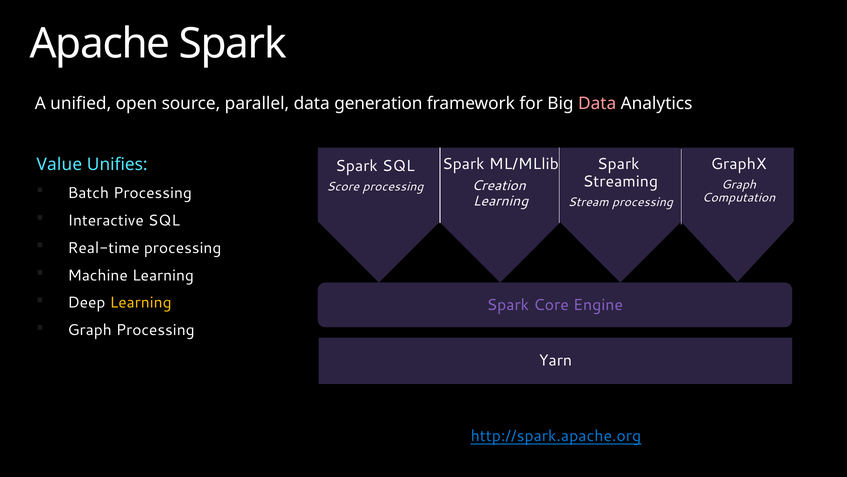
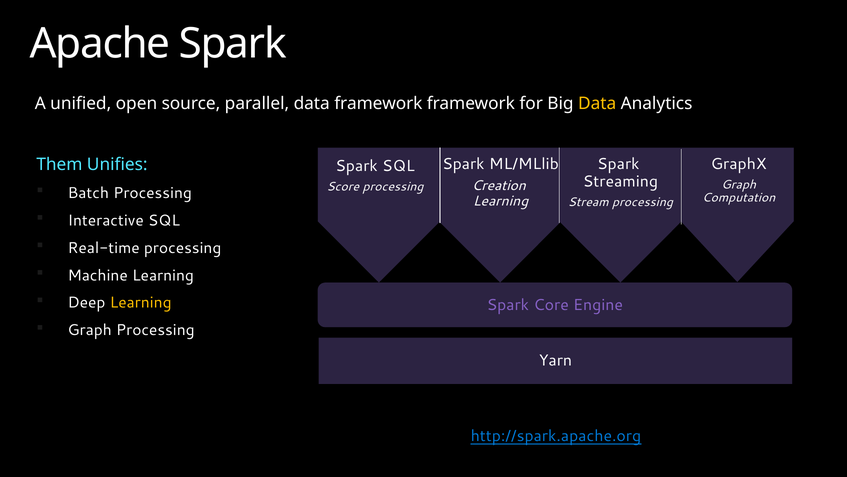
data generation: generation -> framework (378, 104)
Data colour: pink -> yellow (597, 104)
Value: Value -> Them (59, 164)
